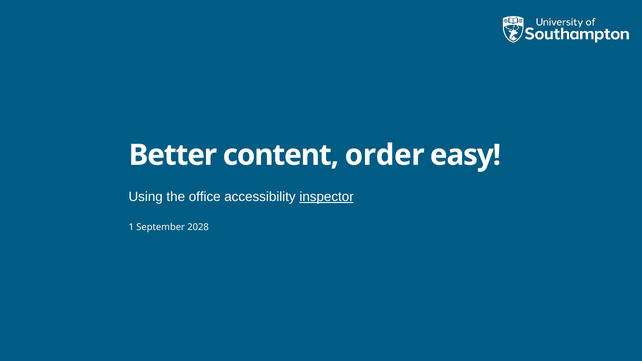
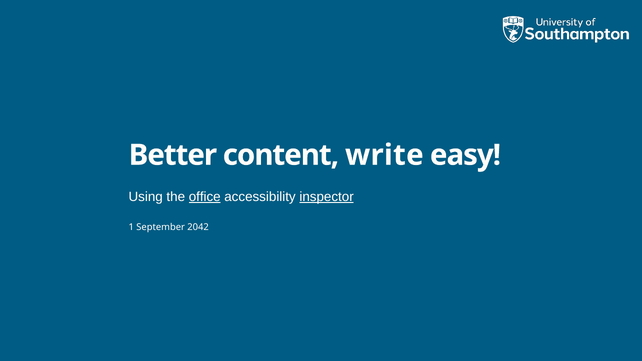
order: order -> write (384, 155)
office underline: none -> present (205, 197)
2028: 2028 -> 2042 (198, 227)
